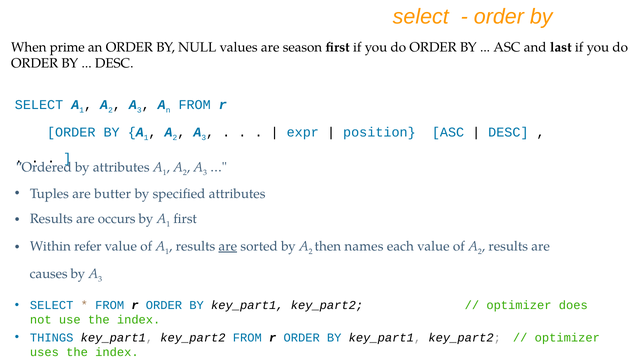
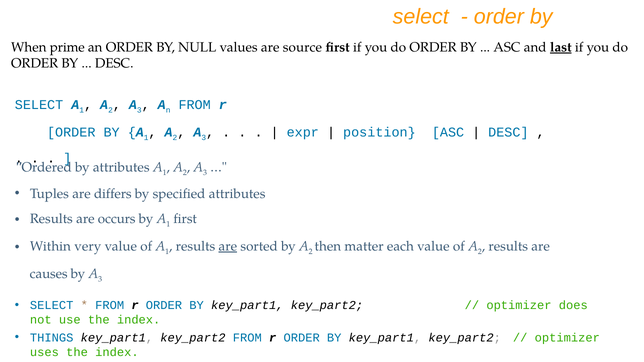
season: season -> source (302, 47)
last underline: none -> present (561, 47)
butter: butter -> differs (113, 194)
refer: refer -> very (88, 246)
names: names -> matter (364, 246)
